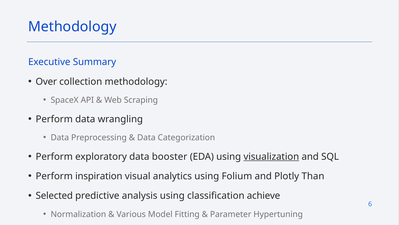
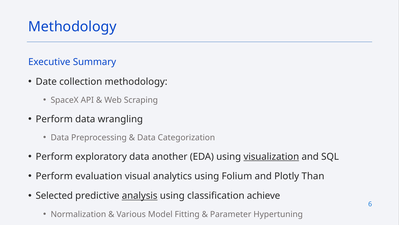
Over: Over -> Date (46, 81)
booster: booster -> another (170, 156)
inspiration: inspiration -> evaluation (99, 176)
analysis underline: none -> present (140, 195)
